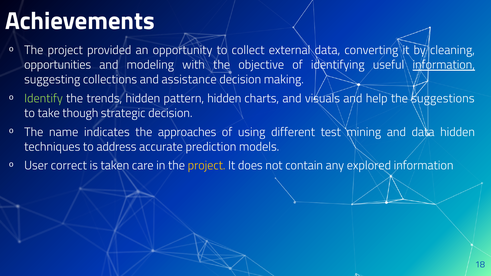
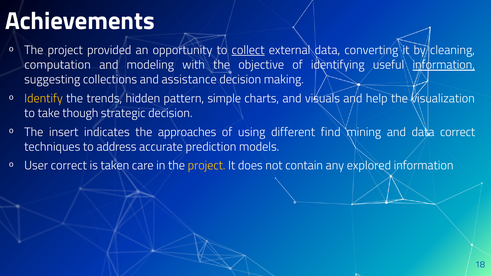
collect underline: none -> present (248, 50)
opportunities: opportunities -> computation (58, 65)
Identify colour: light green -> yellow (44, 98)
pattern hidden: hidden -> simple (224, 98)
suggestions: suggestions -> visualization (443, 98)
name: name -> insert (64, 132)
test: test -> find (331, 132)
data hidden: hidden -> correct (458, 132)
